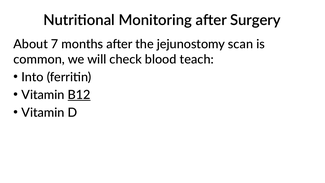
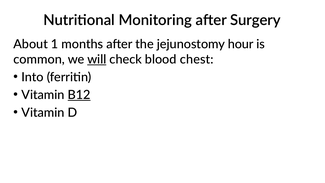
7: 7 -> 1 (55, 44)
scan: scan -> hour (241, 44)
will underline: none -> present (97, 59)
teach: teach -> chest (197, 59)
